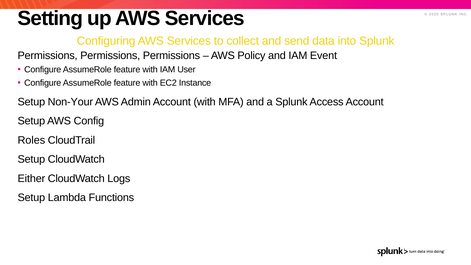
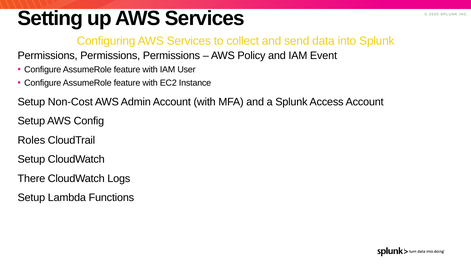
Non-Your: Non-Your -> Non-Cost (70, 102)
Either: Either -> There (31, 178)
